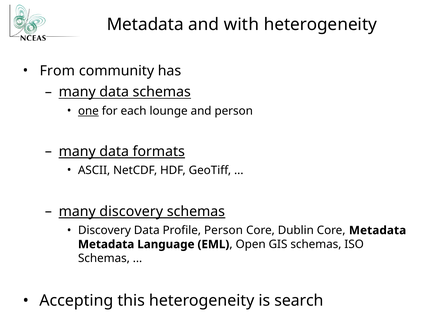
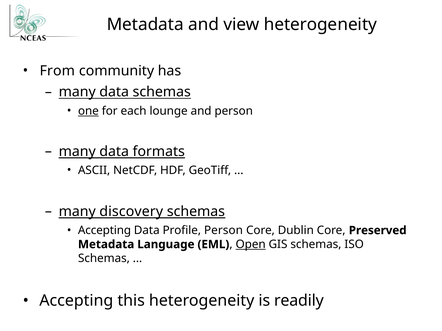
with: with -> view (241, 25)
Discovery: Discovery -> Accepting (105, 231)
Core Metadata: Metadata -> Preserved (378, 231)
Open underline: none -> present (251, 245)
search: search -> readily (299, 301)
